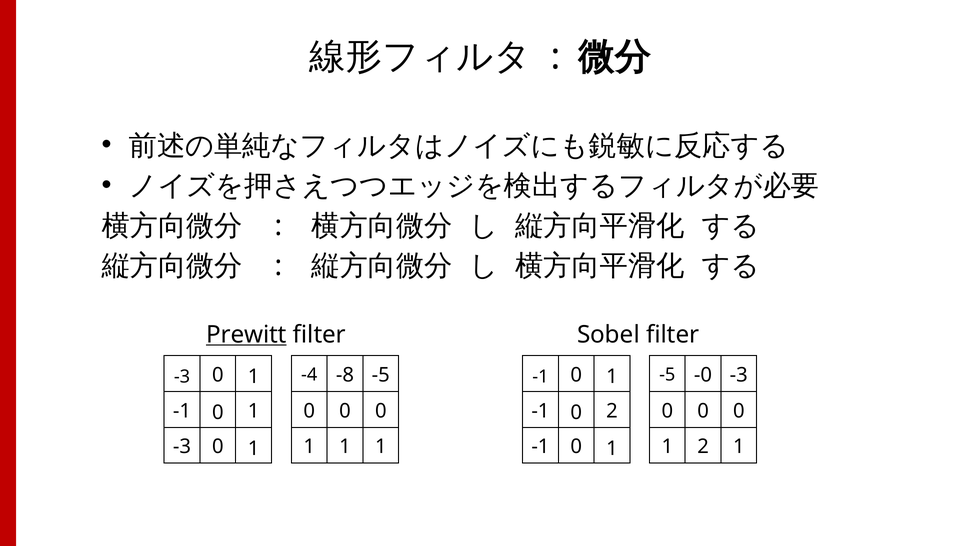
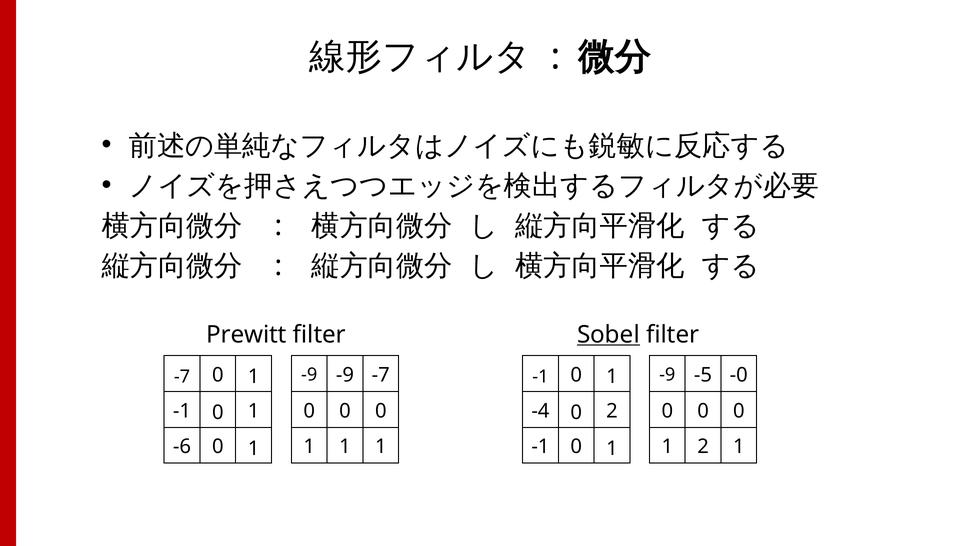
Prewitt underline: present -> none (246, 334)
Sobel underline: none -> present (608, 334)
-8: -8 -> -9 (345, 375)
-5: -5 -> -7 (381, 375)
-0: -0 -> -5 (703, 375)
-3: -3 -> -0 (739, 375)
-4: -4 -> -9 (309, 375)
-5: -5 -> -9 (667, 375)
-3: -3 -> -7 (182, 376)
-1: -1 -> -4 (540, 411)
-3: -3 -> -6 (182, 446)
